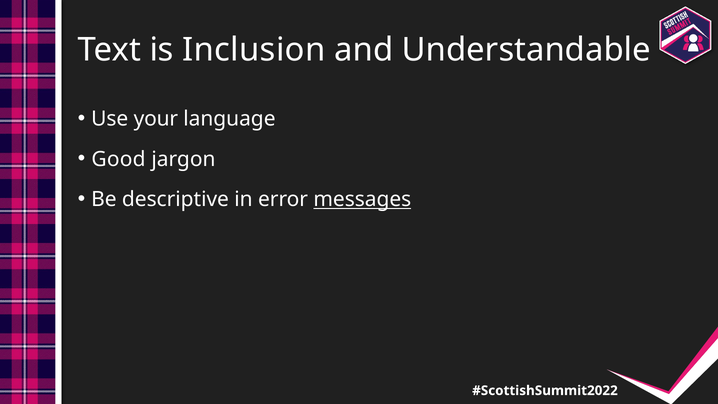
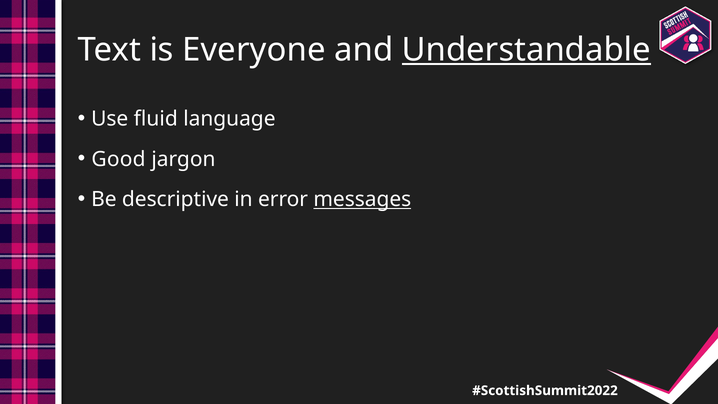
Inclusion: Inclusion -> Everyone (254, 50)
Understandable underline: none -> present (526, 50)
your: your -> fluid (156, 119)
